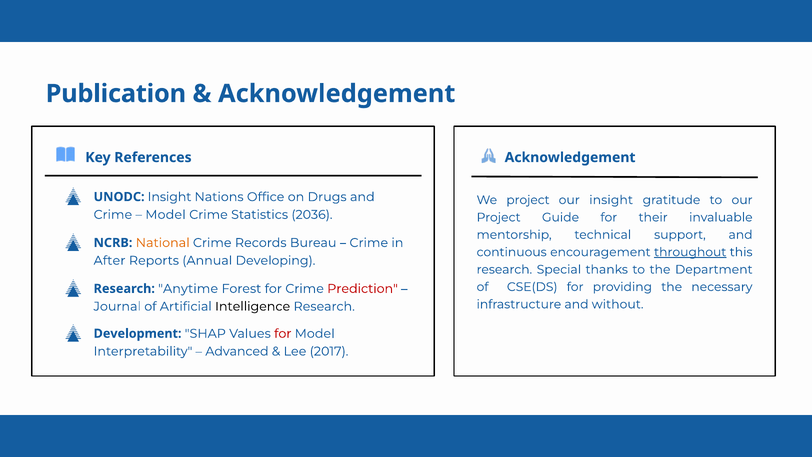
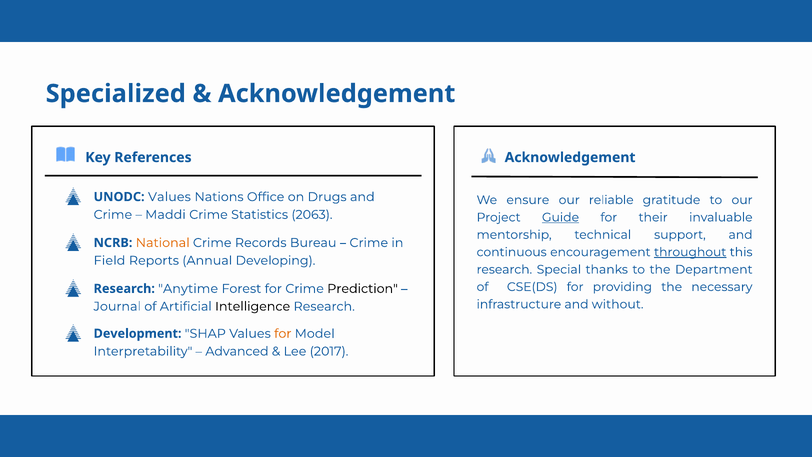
Publication: Publication -> Specialized (116, 94)
UNODC Insight: Insight -> Values (169, 197)
We project: project -> ensure (528, 200)
our insight: insight -> reliable (611, 200)
Model: Model -> Maddi (165, 215)
2036: 2036 -> 2063 (312, 215)
Guide underline: none -> present (561, 217)
After: After -> Field (109, 260)
Prediction colour: red -> black (363, 289)
for colour: red -> orange (283, 333)
